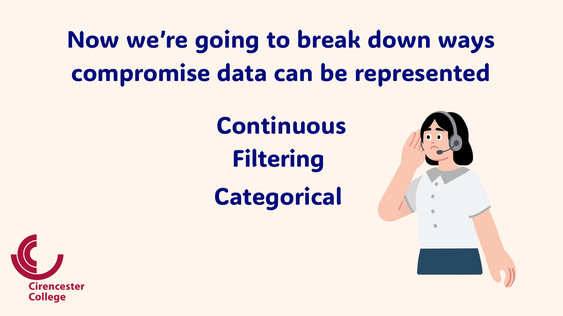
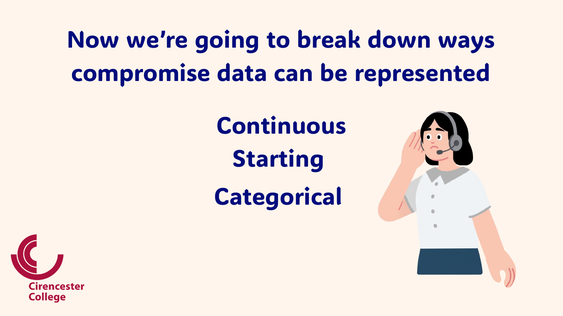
Filtering: Filtering -> Starting (278, 159)
